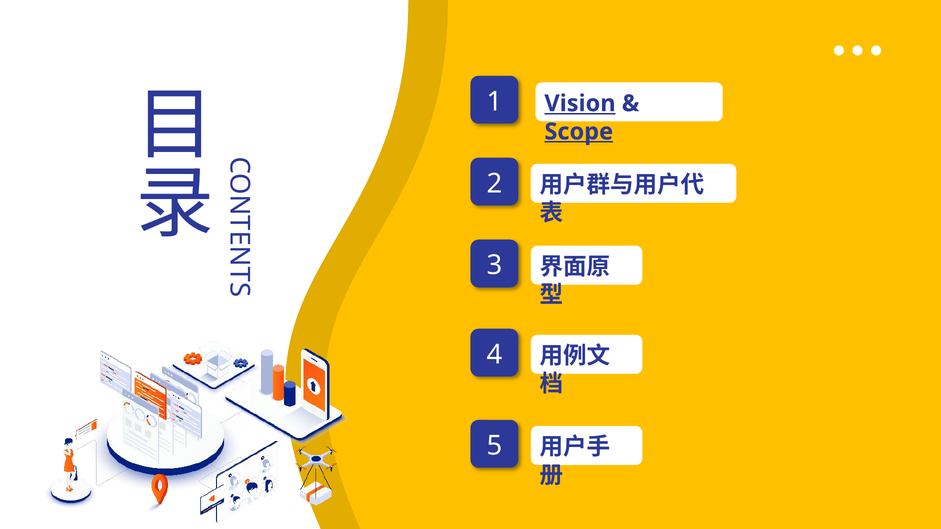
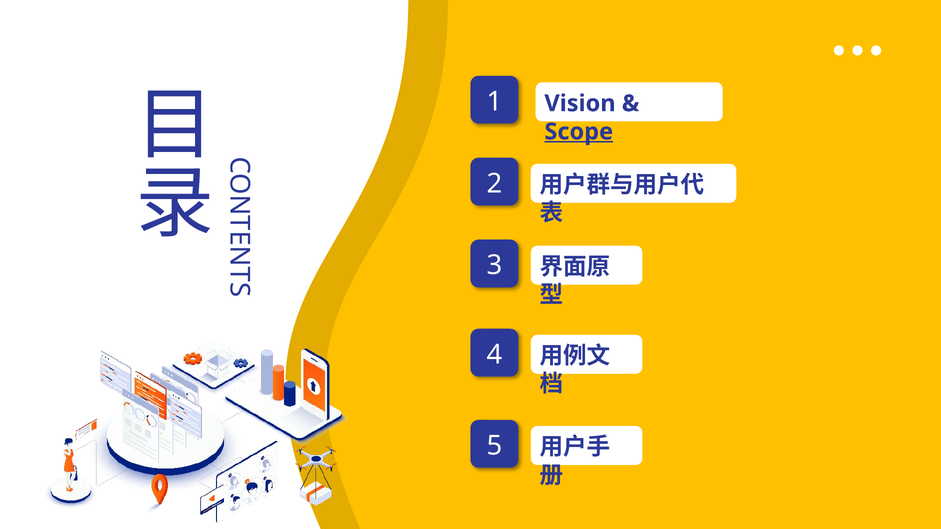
Vision underline: present -> none (580, 104)
